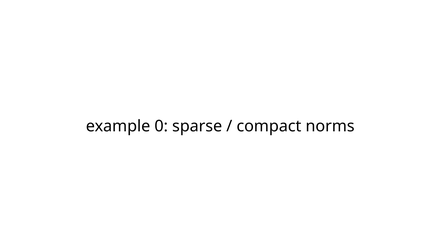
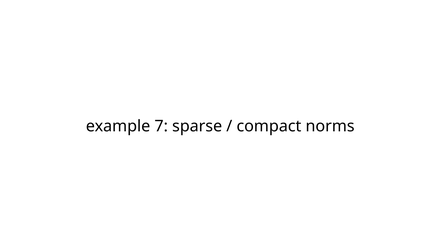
0: 0 -> 7 (161, 126)
